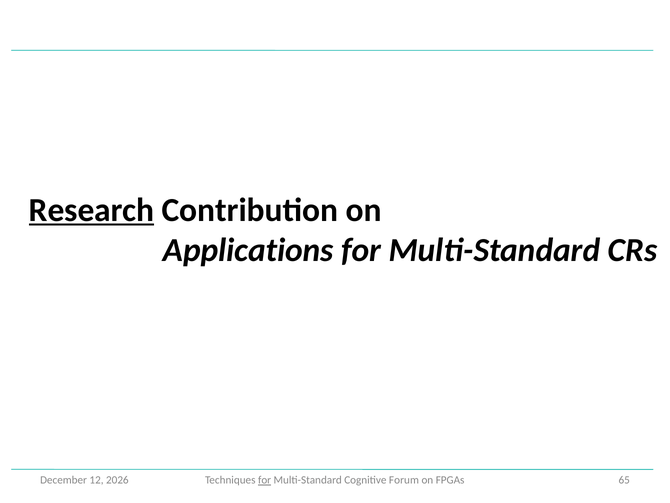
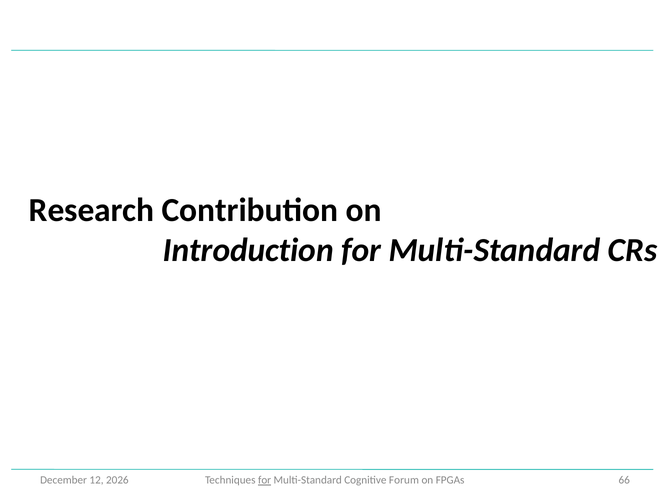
Research underline: present -> none (92, 210)
Applications: Applications -> Introduction (248, 250)
65: 65 -> 66 (624, 480)
